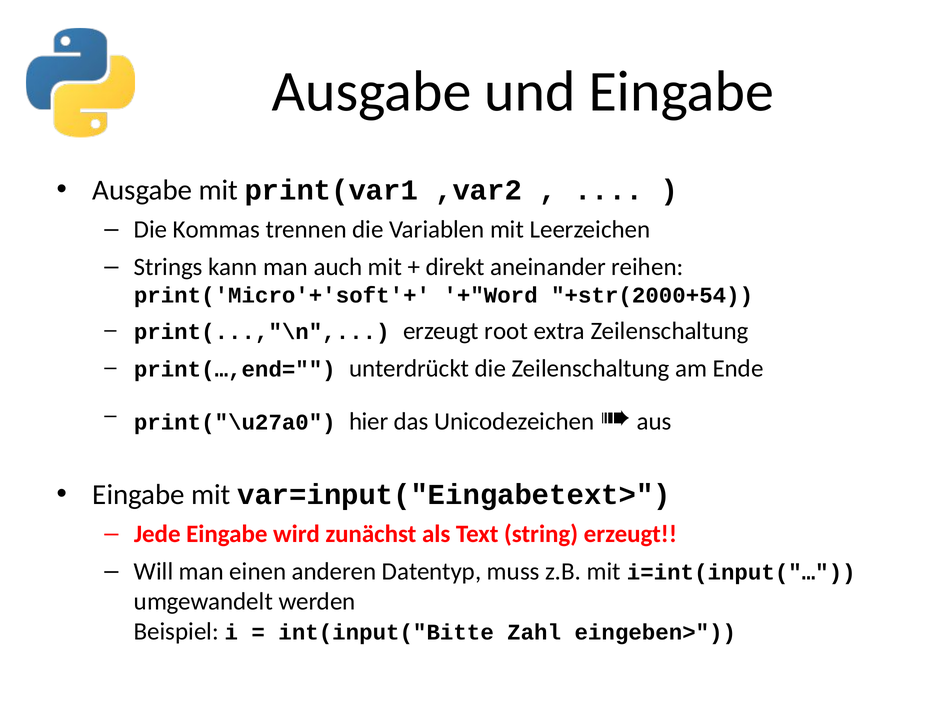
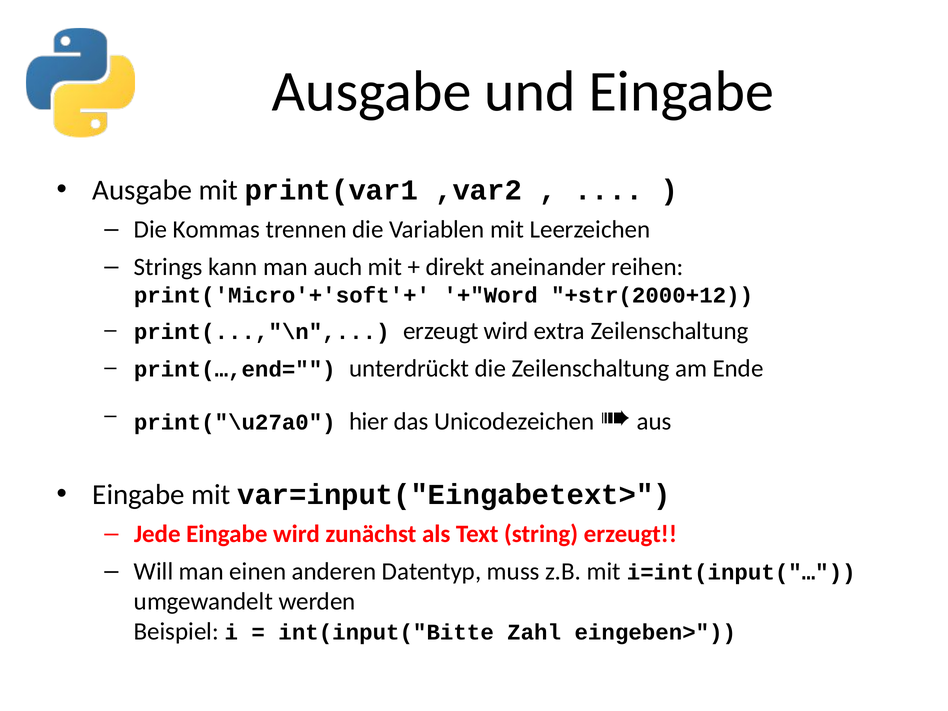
+str(2000+54: +str(2000+54 -> +str(2000+12 (652, 295)
erzeugt root: root -> wird (506, 331)
